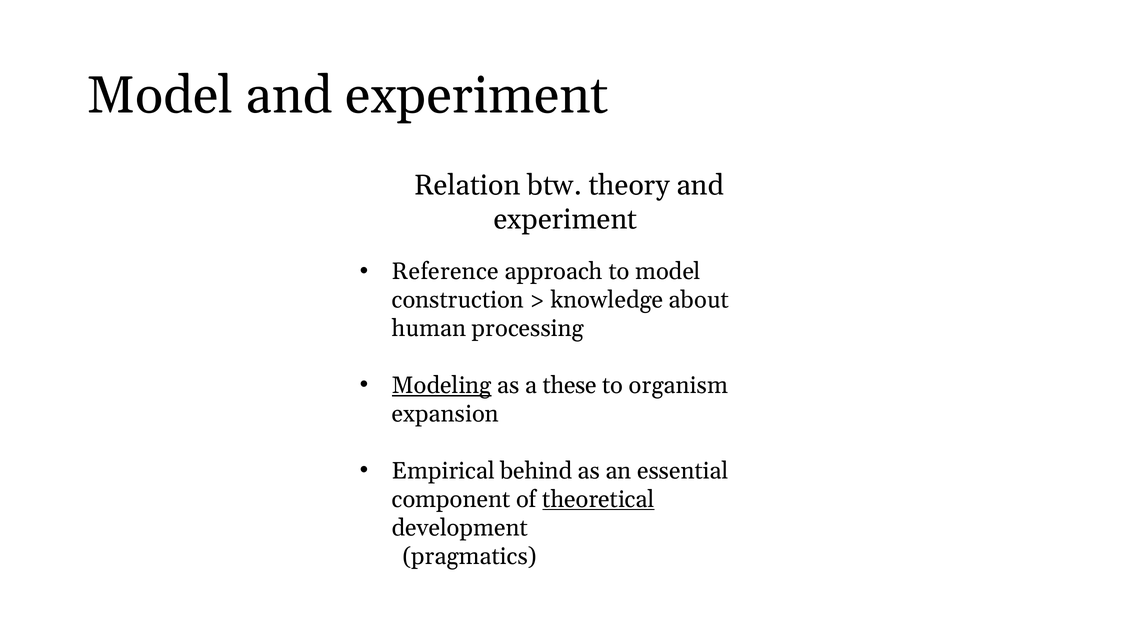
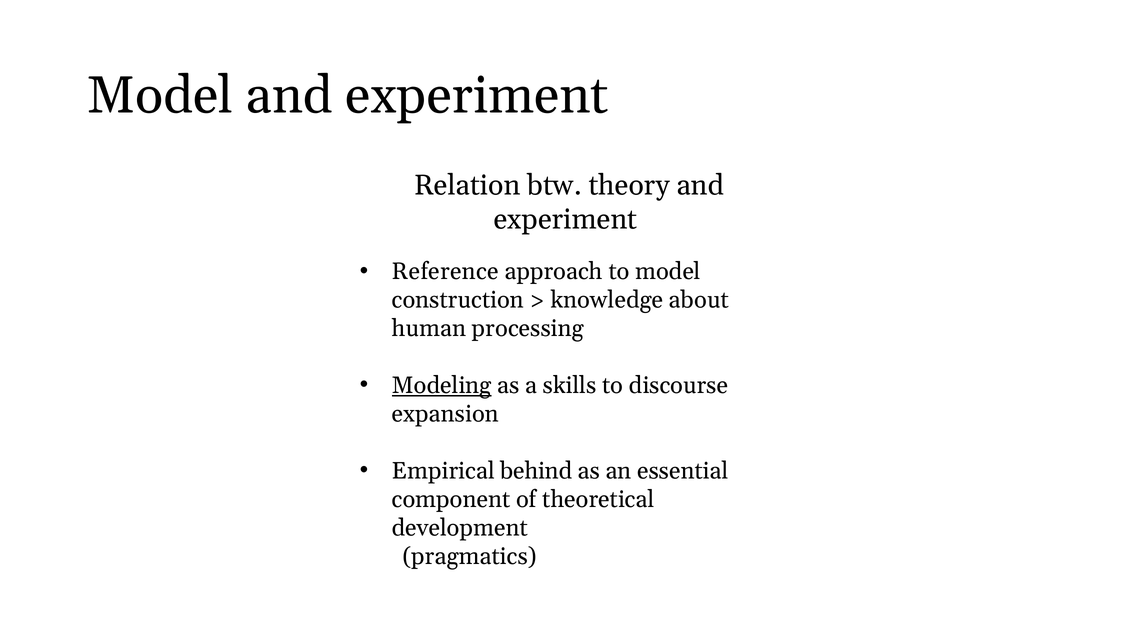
these: these -> skills (570, 386)
organism: organism -> discourse (678, 386)
theoretical underline: present -> none (598, 499)
